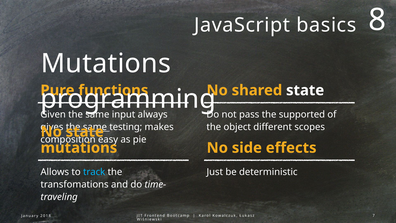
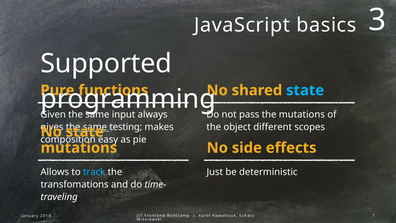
8: 8 -> 3 (377, 20)
Mutations: Mutations -> Supported (106, 63)
state colour: white -> light blue (305, 90)
the supported: supported -> mutations (302, 114)
